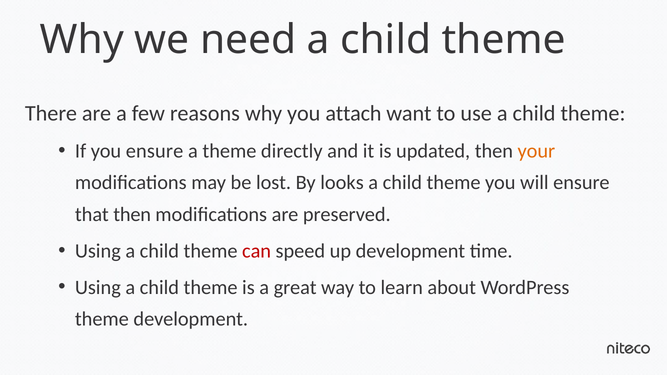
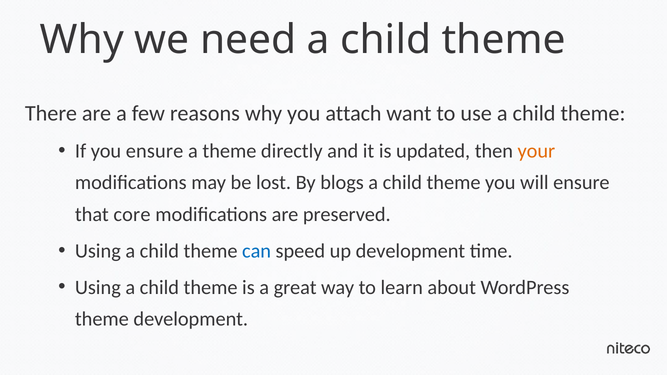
looks: looks -> blogs (342, 183)
that then: then -> core (132, 215)
can colour: red -> blue (257, 251)
